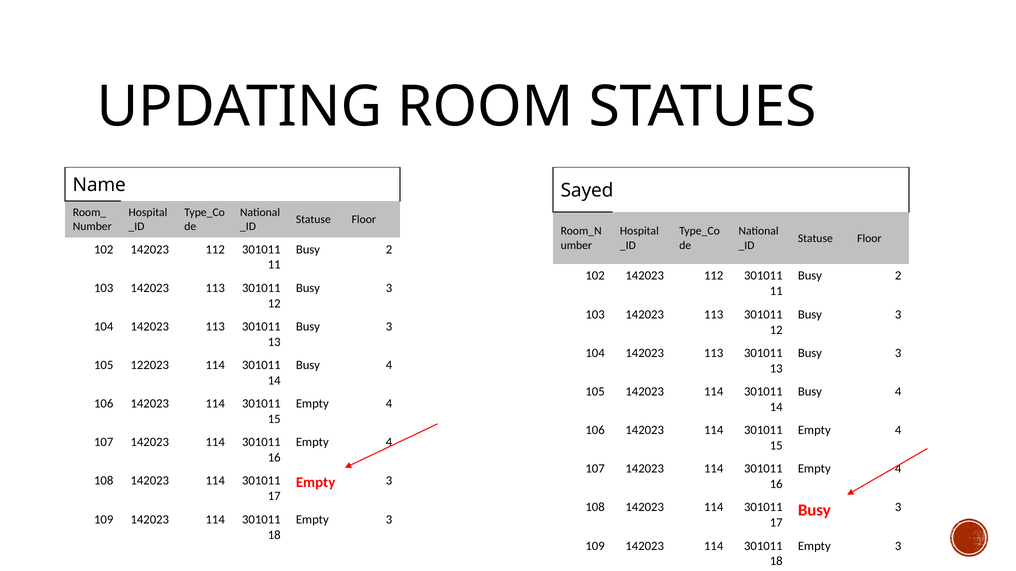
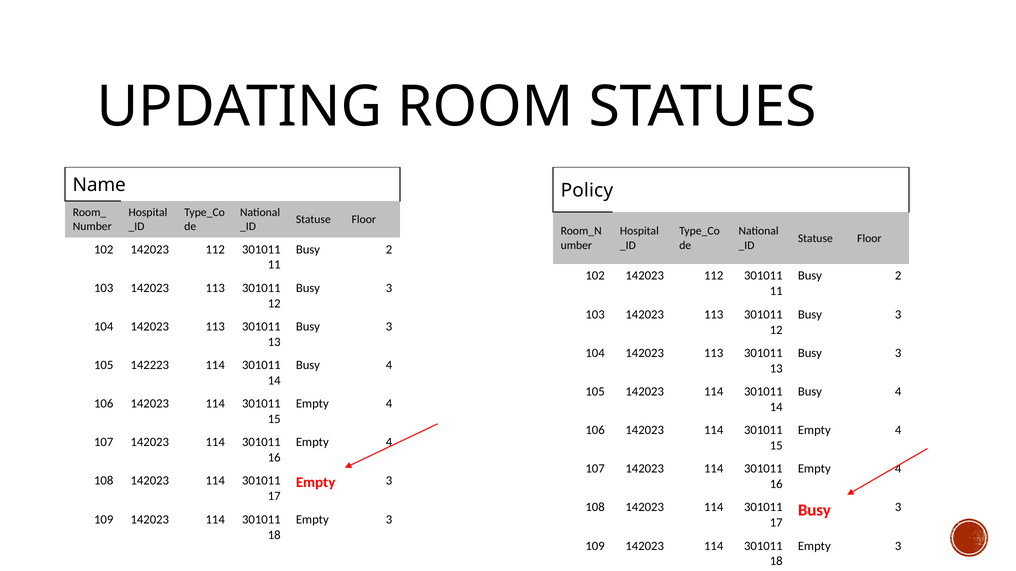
Sayed: Sayed -> Policy (587, 191)
122023: 122023 -> 142223 (150, 365)
